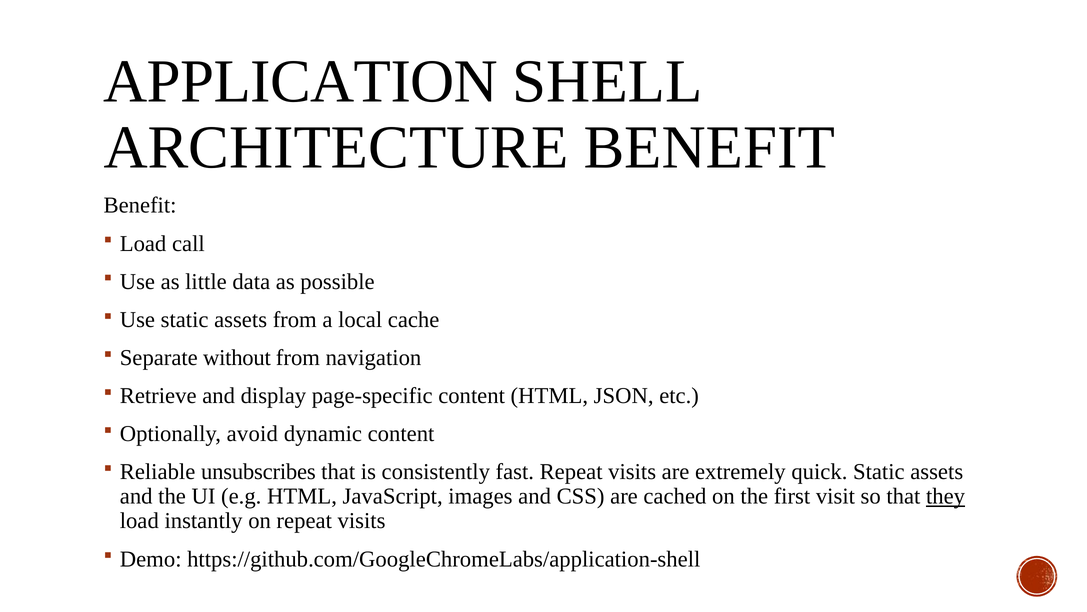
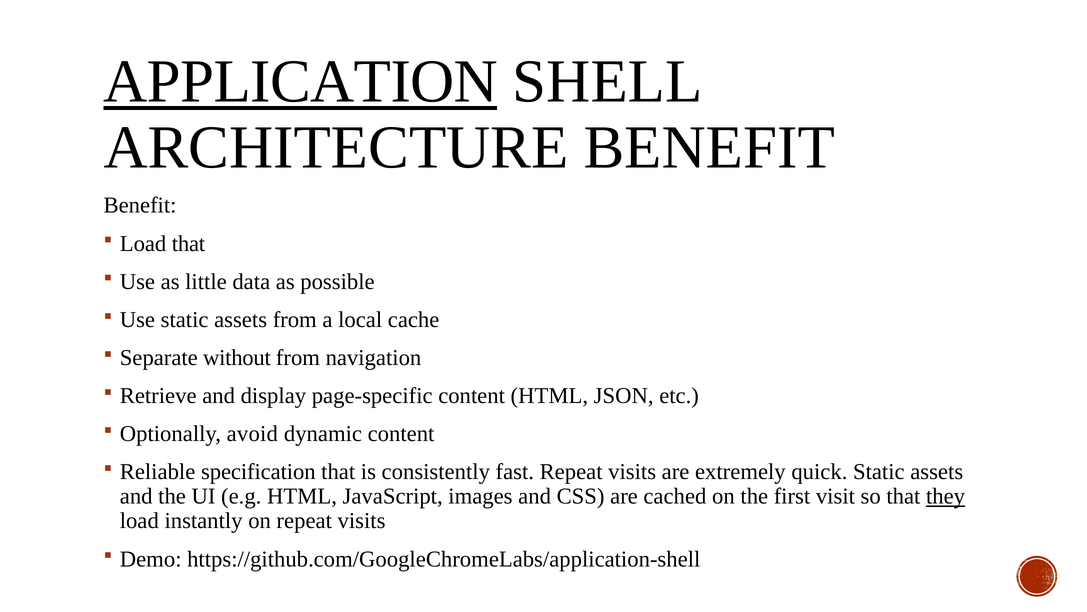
APPLICATION underline: none -> present (301, 82)
Load call: call -> that (188, 243)
unsubscribes: unsubscribes -> specification (258, 472)
